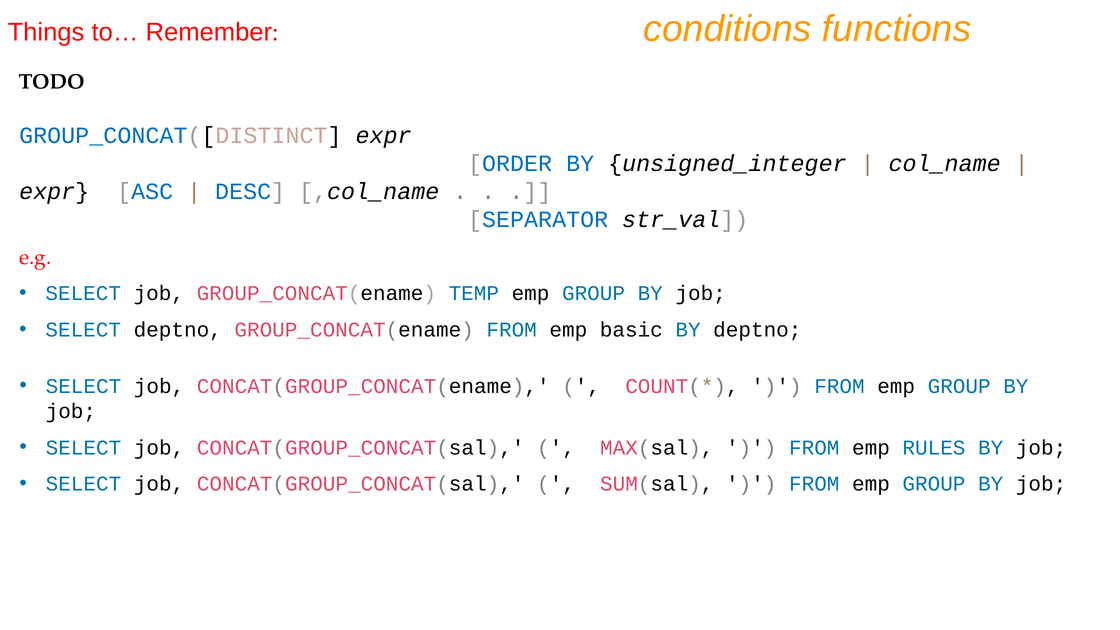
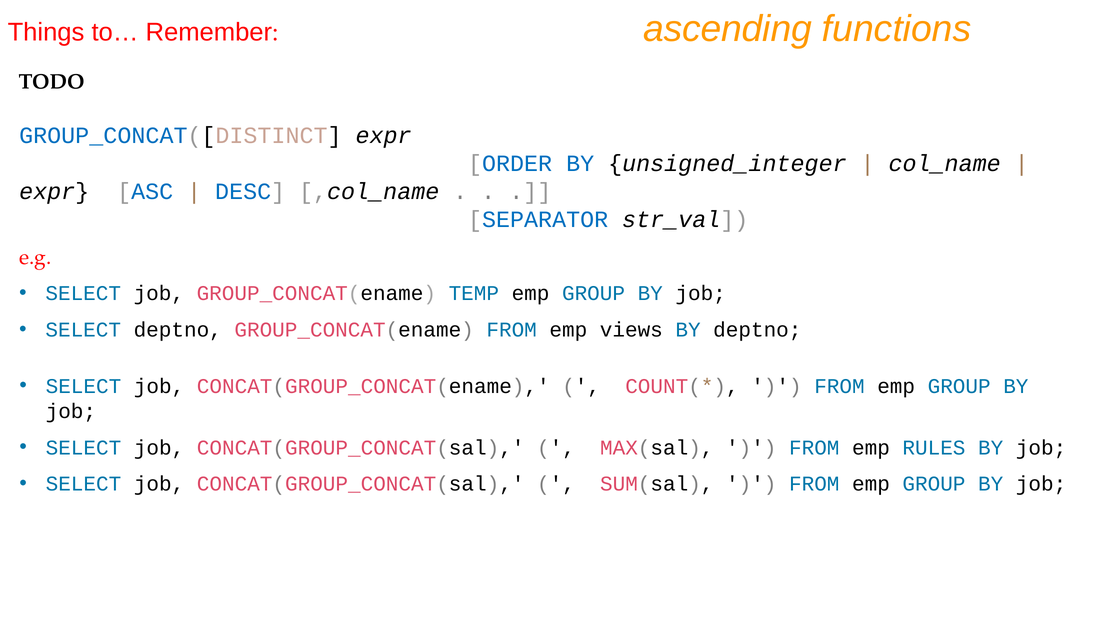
conditions: conditions -> ascending (728, 29)
basic: basic -> views (631, 330)
